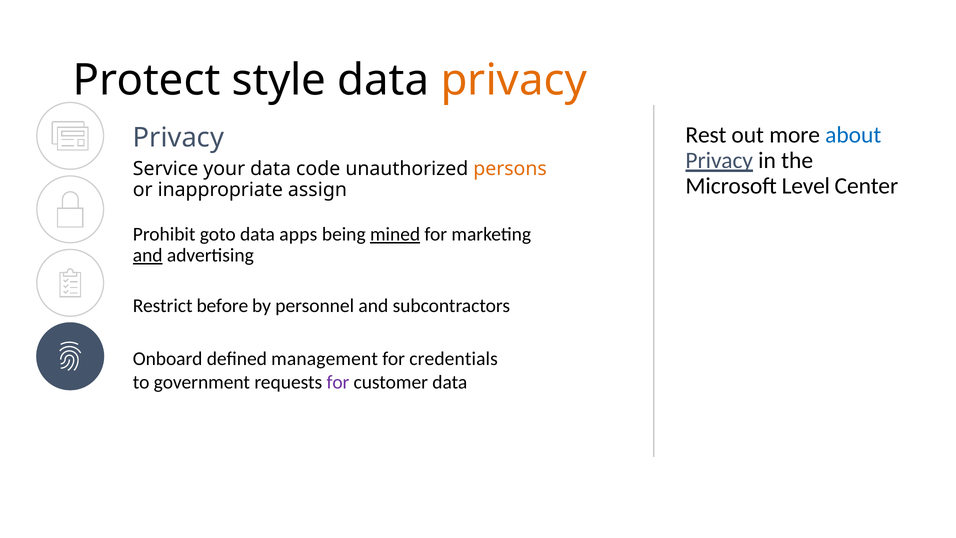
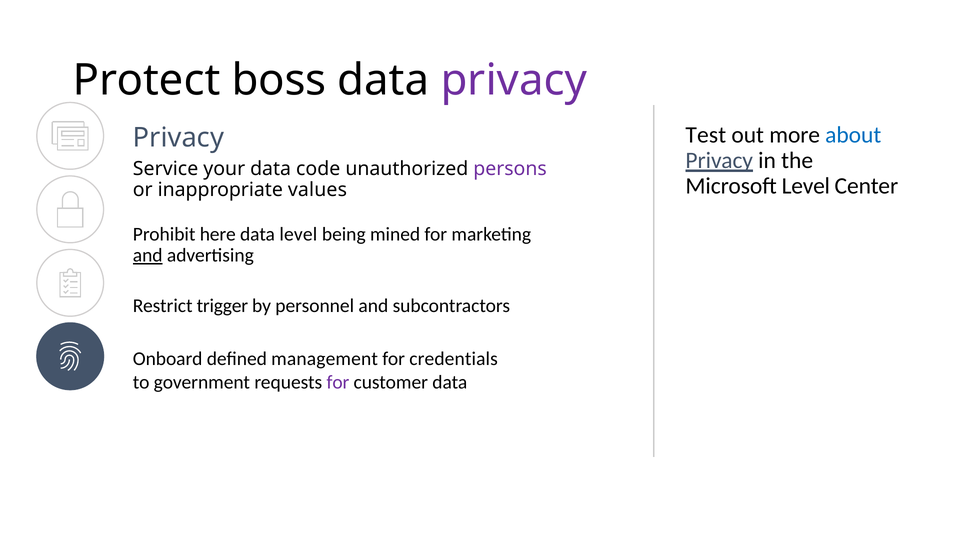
style: style -> boss (279, 80)
privacy colour: orange -> purple (514, 80)
Rest: Rest -> Test (706, 135)
persons colour: orange -> purple (510, 169)
assign: assign -> values (317, 190)
goto: goto -> here (218, 234)
data apps: apps -> level (298, 234)
mined underline: present -> none (395, 234)
before: before -> trigger (222, 306)
